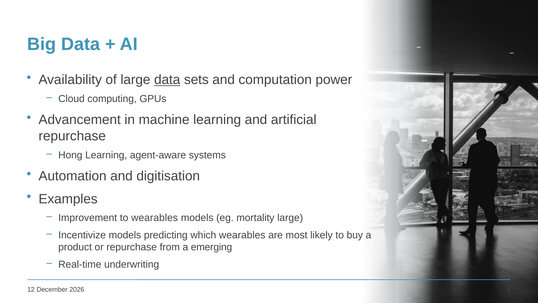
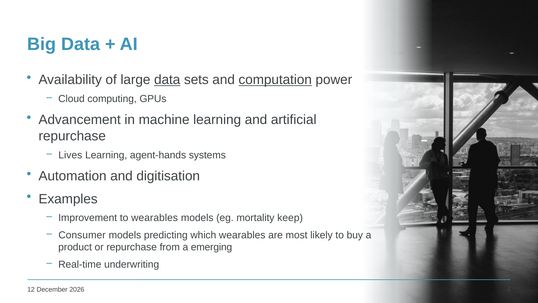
computation underline: none -> present (275, 80)
Hong: Hong -> Lives (70, 155)
agent-aware: agent-aware -> agent-hands (158, 155)
mortality large: large -> keep (290, 218)
Incentivize: Incentivize -> Consumer (82, 235)
